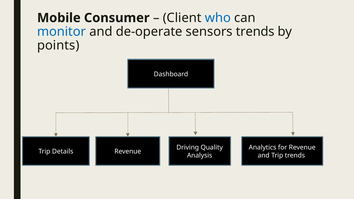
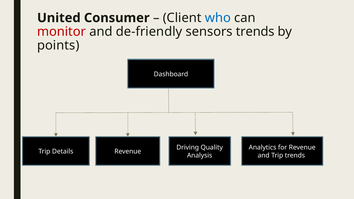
Mobile: Mobile -> United (59, 18)
monitor colour: blue -> red (62, 32)
de-operate: de-operate -> de-friendly (149, 32)
